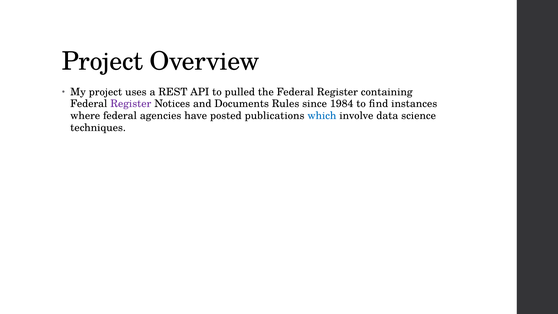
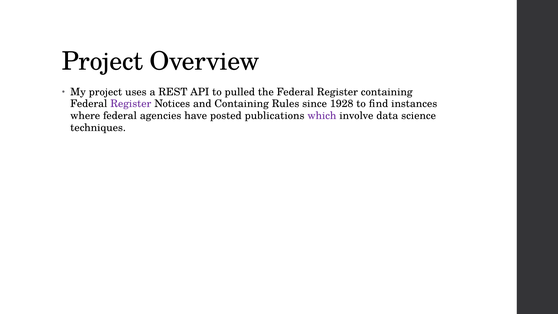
and Documents: Documents -> Containing (242, 104)
1984: 1984 -> 1928 (342, 104)
which colour: blue -> purple (322, 116)
